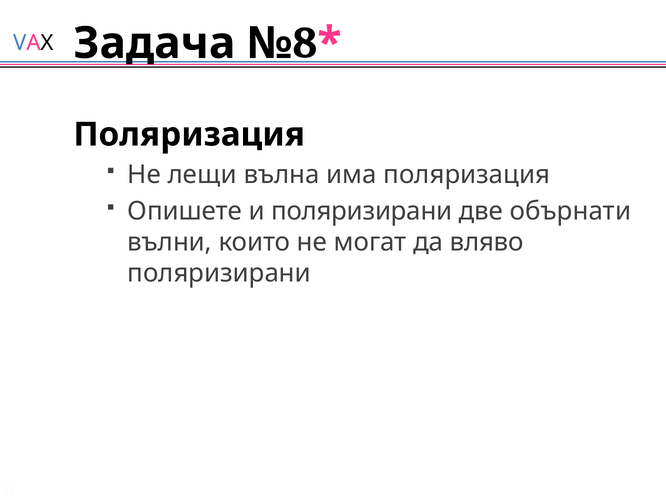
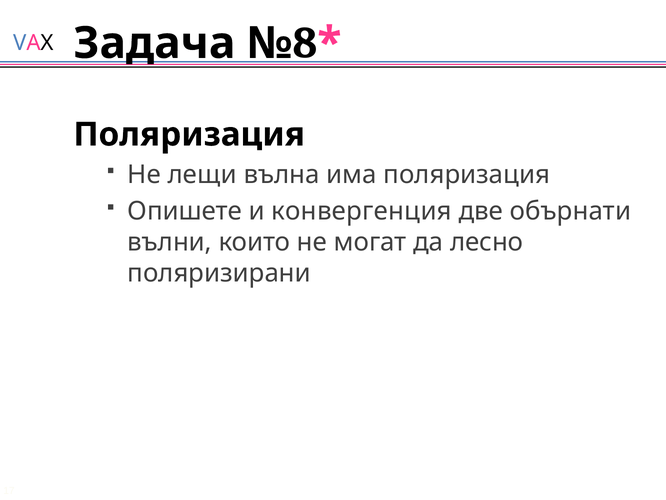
и поляризирани: поляризирани -> конвергенция (362, 211)
вляво: вляво -> лесно (487, 242)
